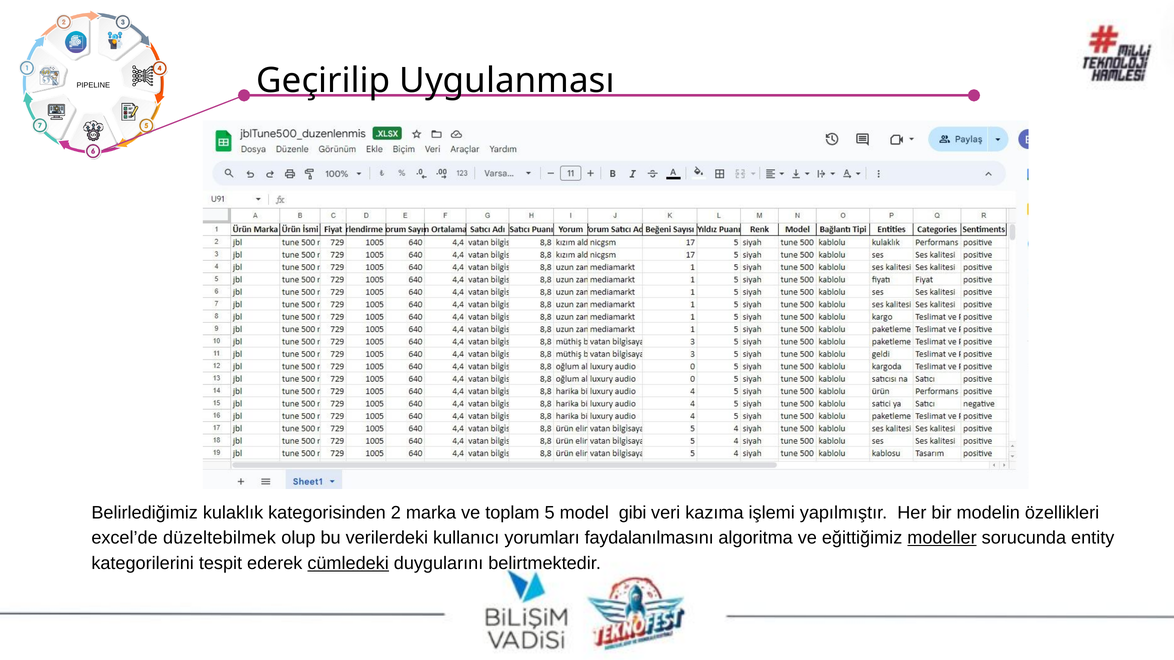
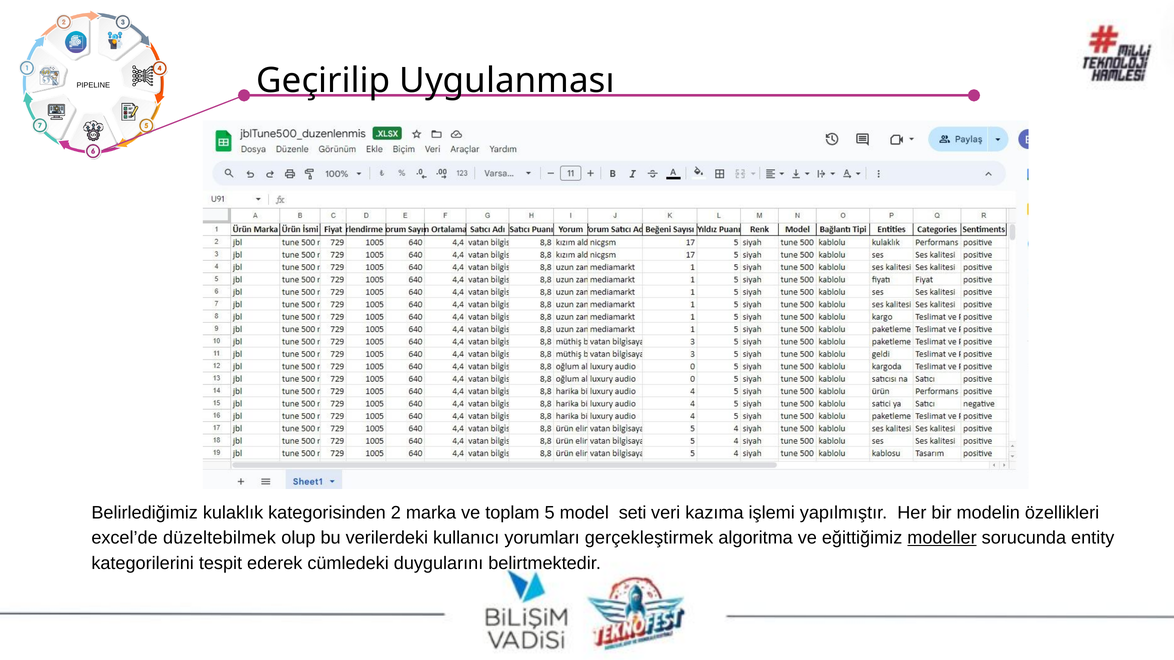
gibi: gibi -> seti (633, 513)
faydalanılmasını: faydalanılmasını -> gerçekleştirmek (649, 538)
cümledeki underline: present -> none (348, 564)
